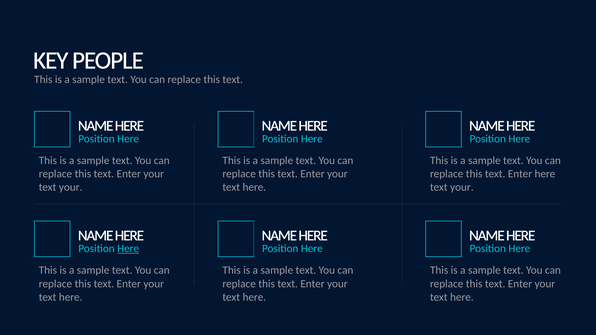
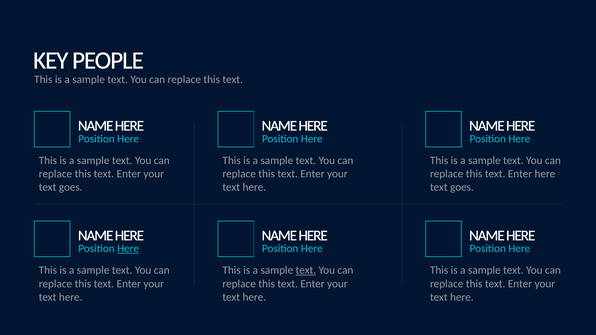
your: your -> goes (71, 187)
your: your -> goes (462, 187)
text underline: none -> present (306, 270)
